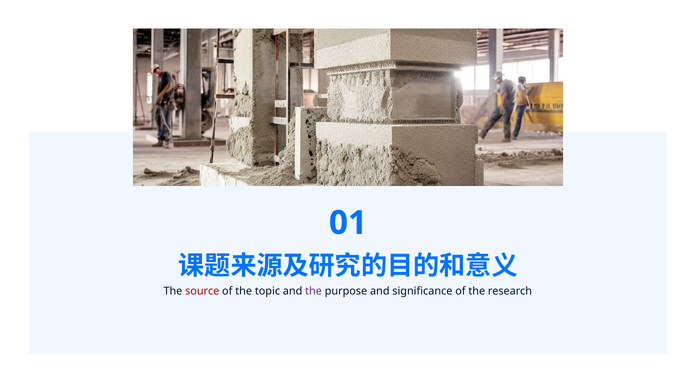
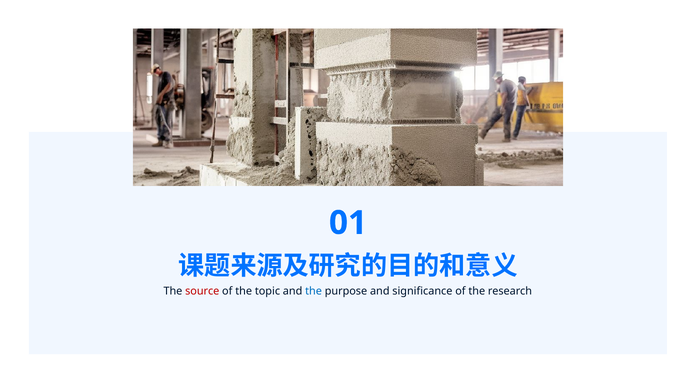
the colour: purple -> blue (314, 291)
